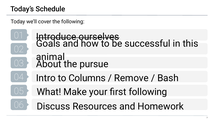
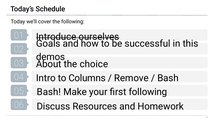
animal: animal -> demos (51, 57)
pursue: pursue -> choice (94, 64)
What: What -> Bash (49, 92)
